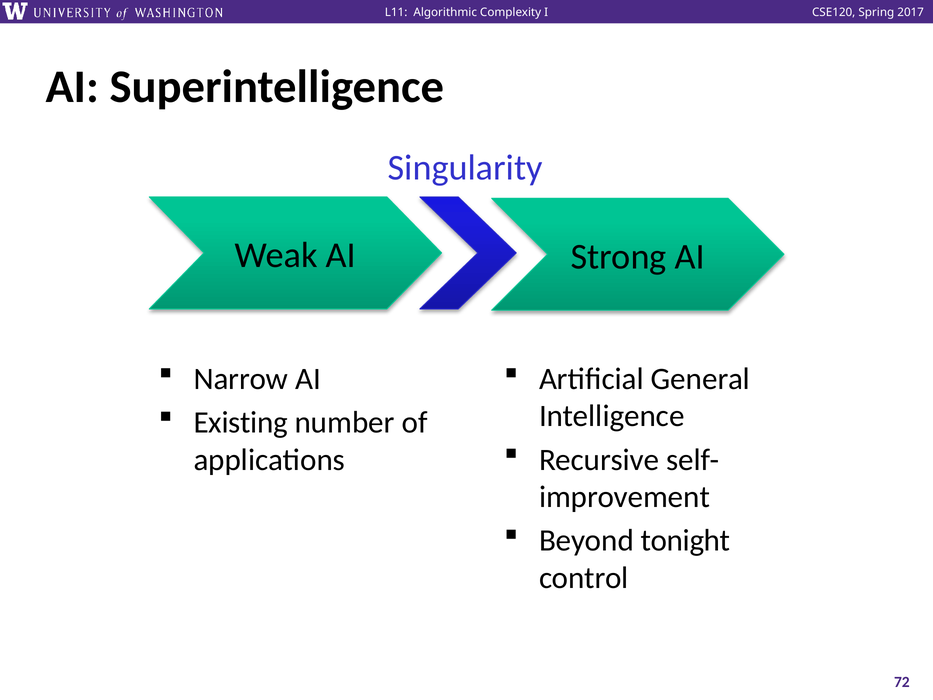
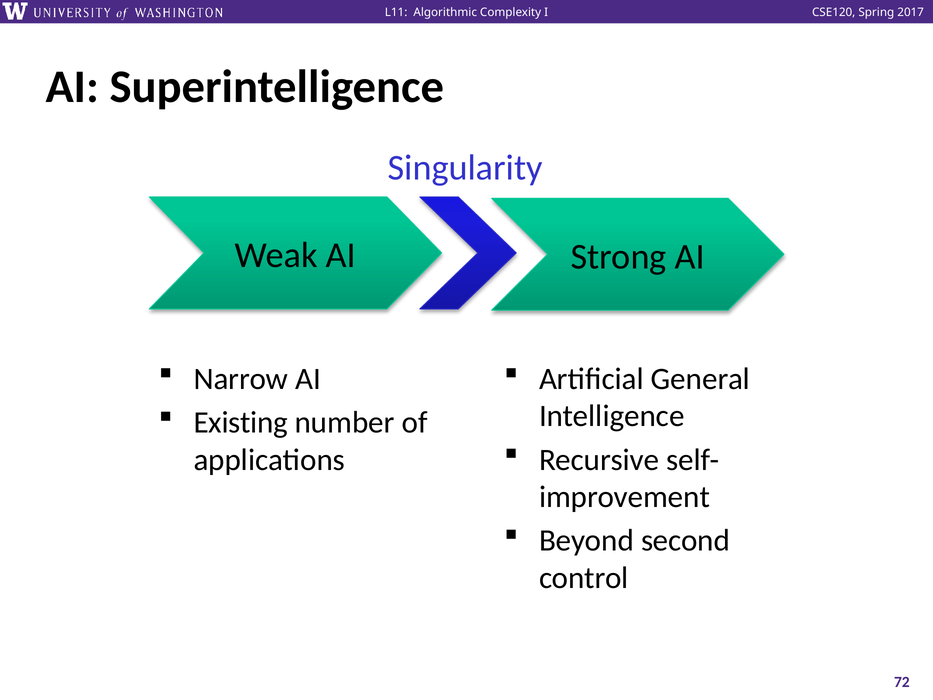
tonight: tonight -> second (685, 540)
